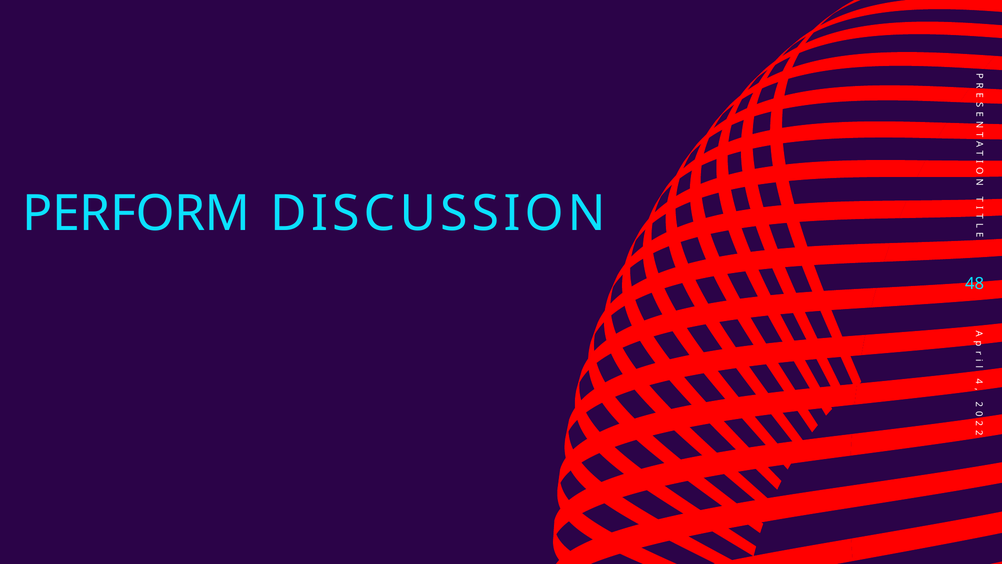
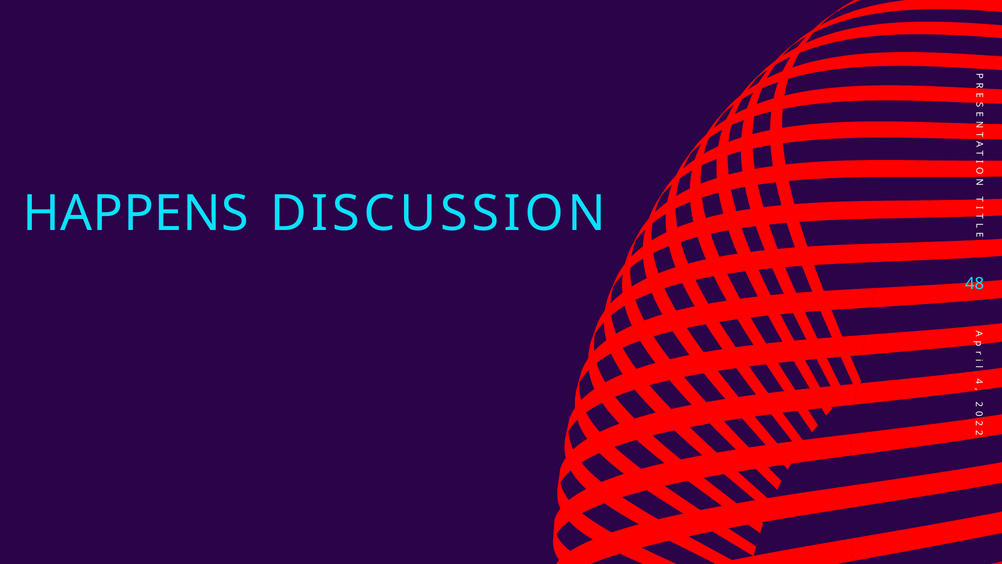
PERFORM: PERFORM -> HAPPENS (136, 213)
